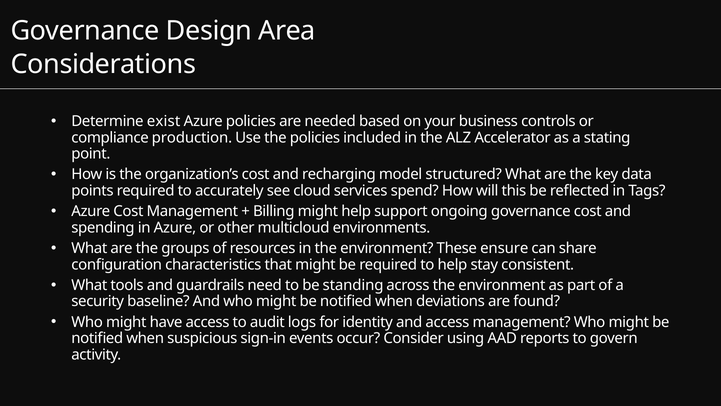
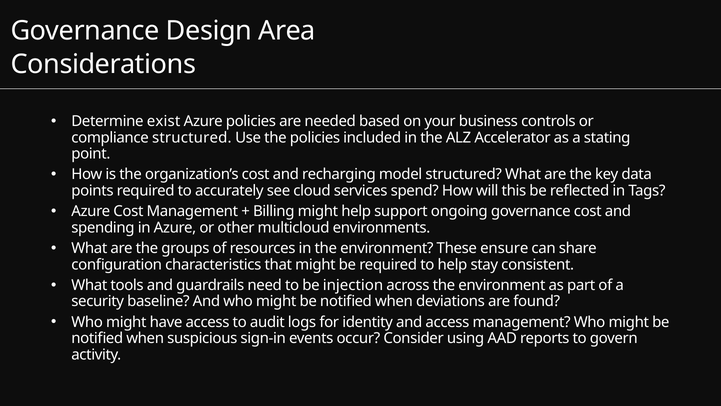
compliance production: production -> structured (192, 137)
standing: standing -> injection (353, 285)
